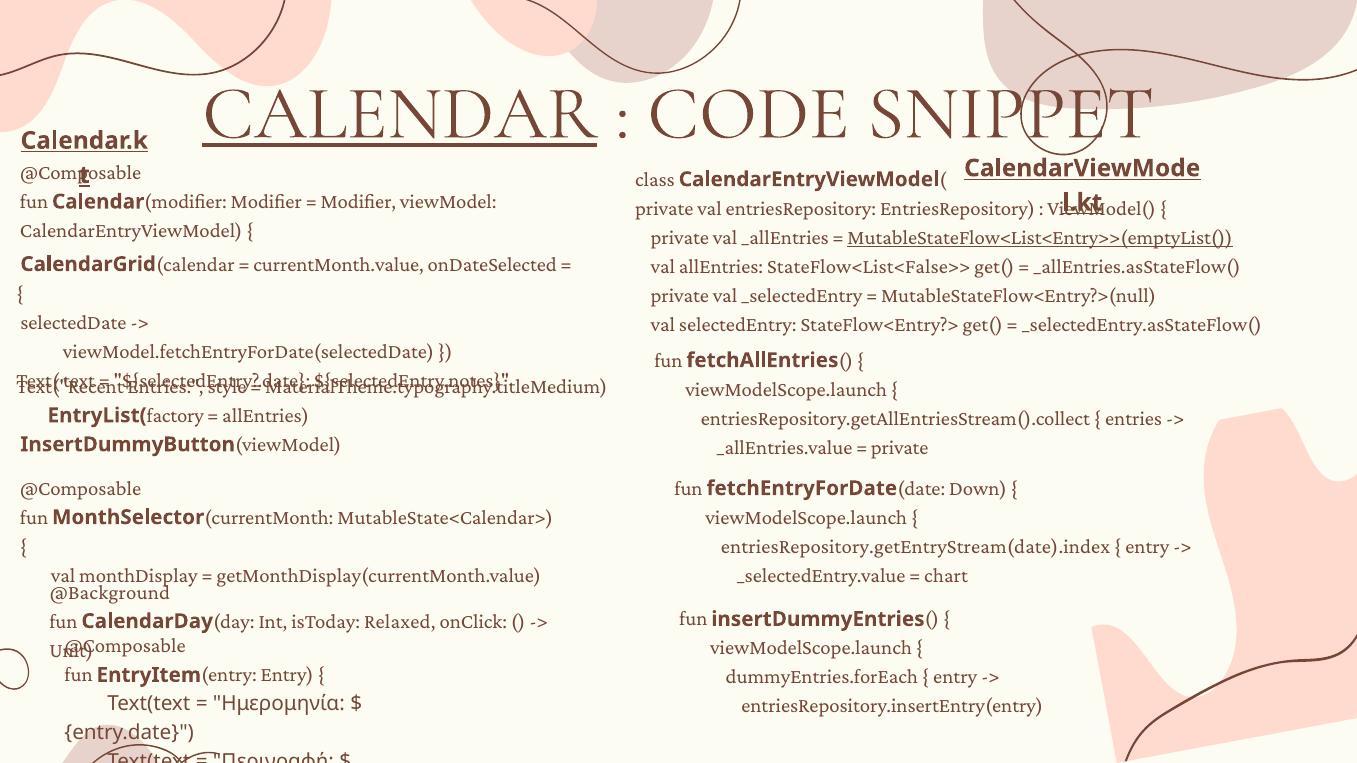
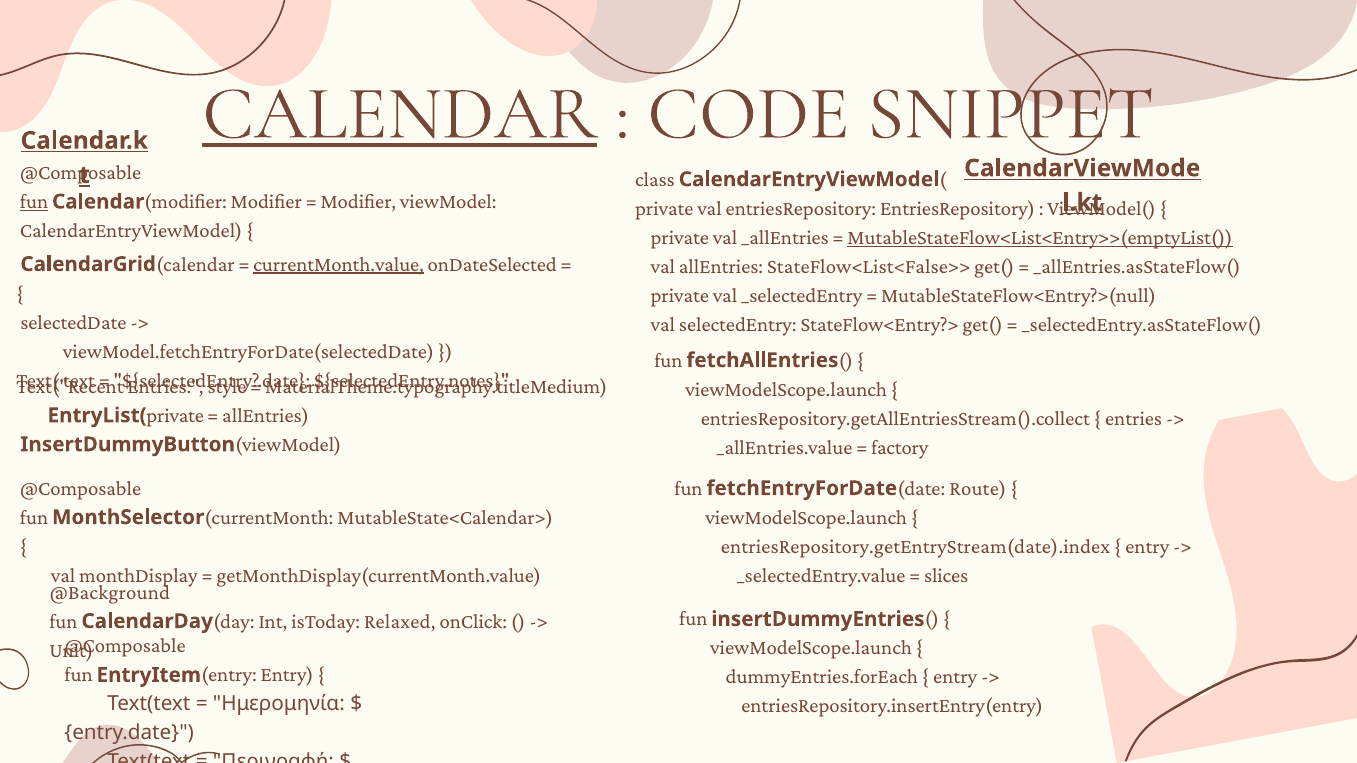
fun underline: none -> present (34, 202)
currentMonth.value underline: none -> present (339, 264)
factory: factory -> private (175, 416)
private: private -> factory (900, 447)
Down: Down -> Route (978, 488)
chart: chart -> slices (946, 575)
